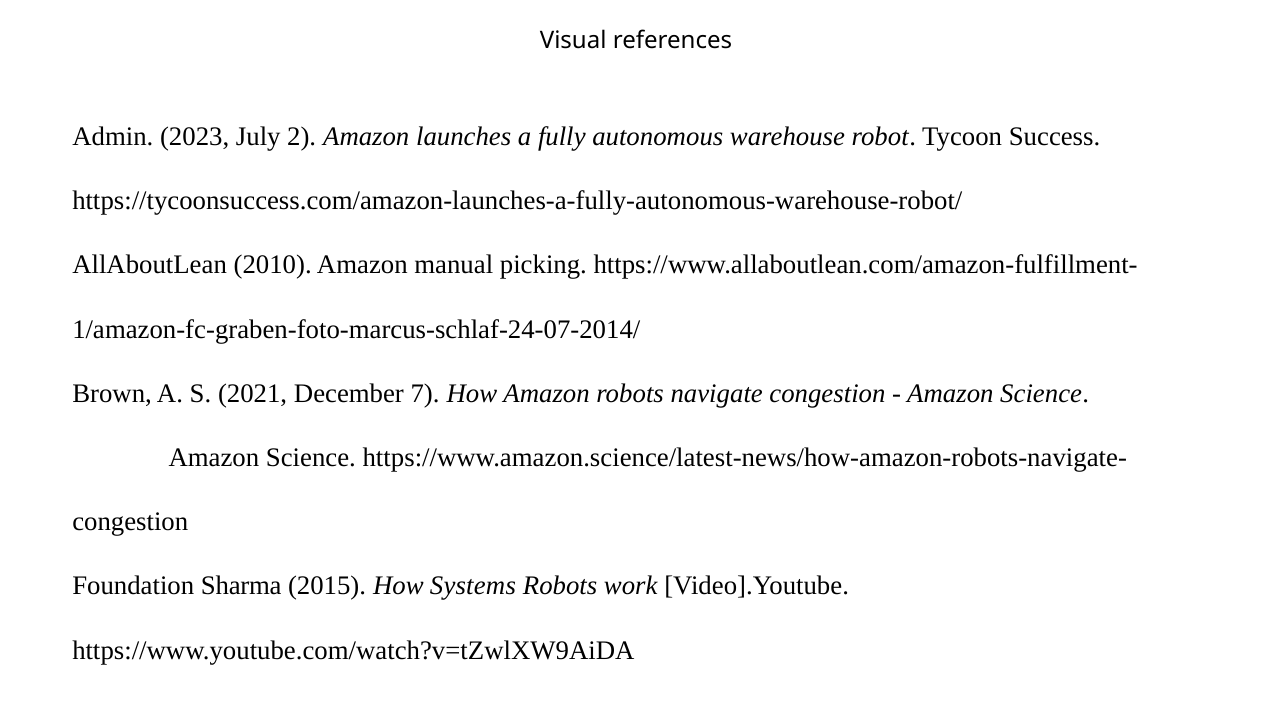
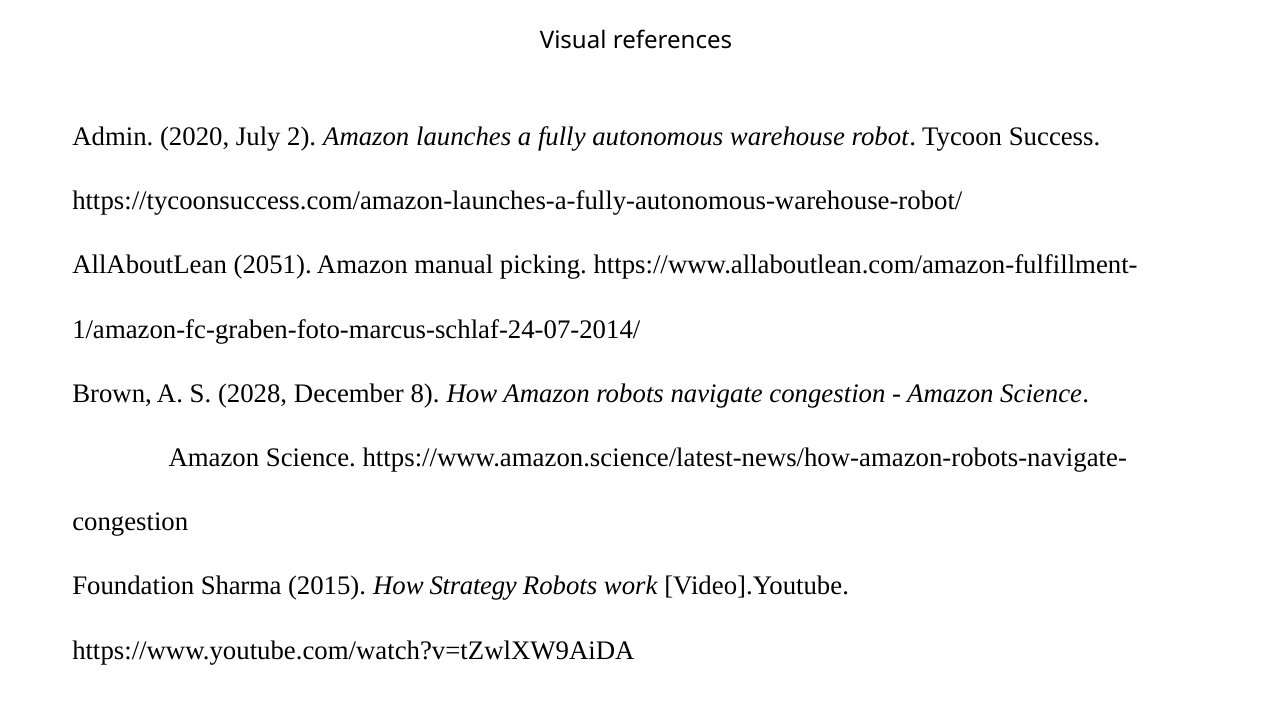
2023: 2023 -> 2020 (195, 137)
2010: 2010 -> 2051 (273, 265)
2021: 2021 -> 2028 (253, 394)
7: 7 -> 8 (425, 394)
Systems: Systems -> Strategy (473, 586)
